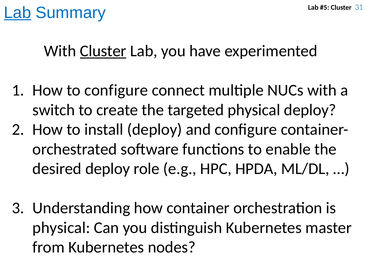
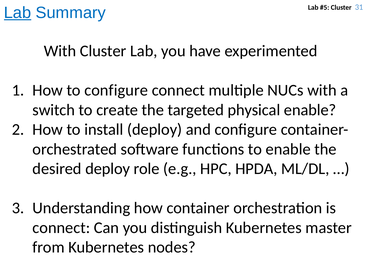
Cluster underline: present -> none (103, 51)
physical deploy: deploy -> enable (310, 110)
physical: physical -> connect (61, 228)
